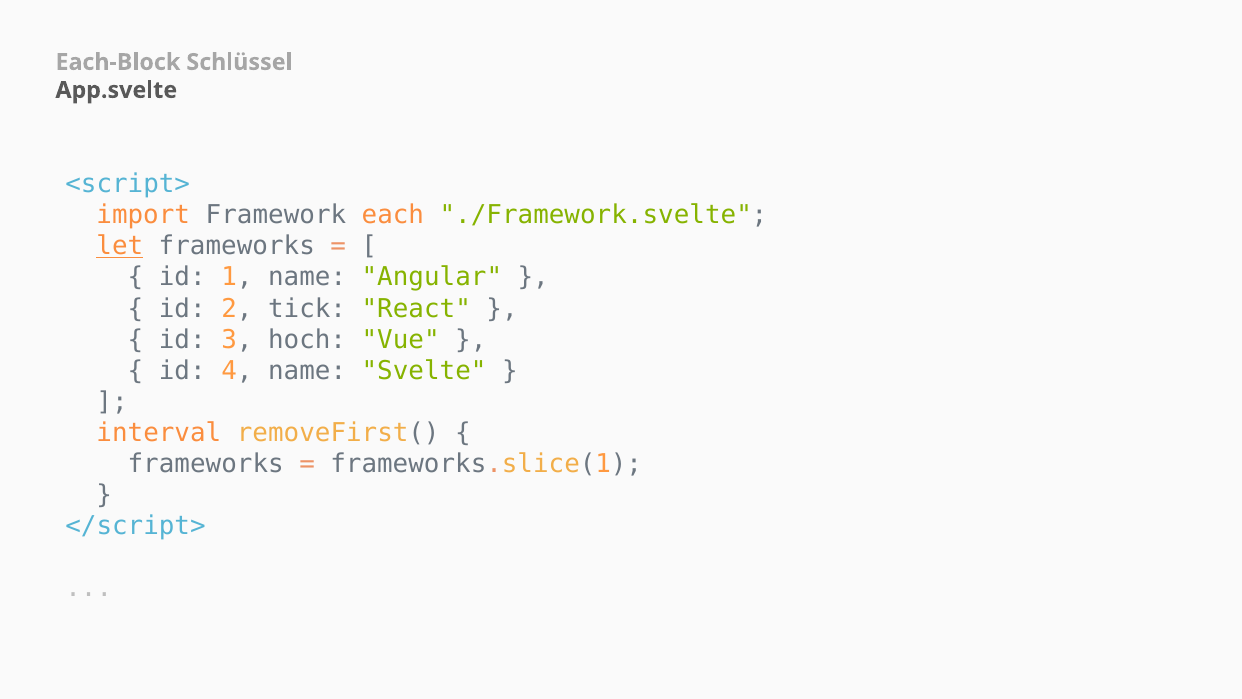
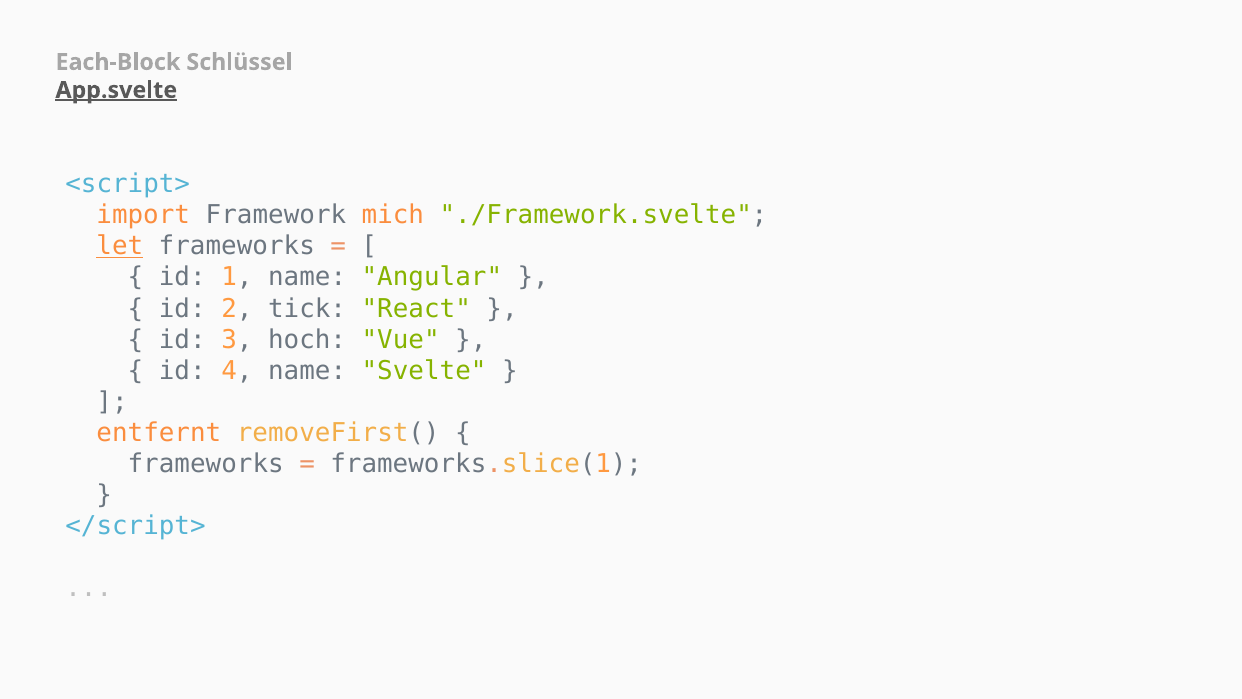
App.svelte underline: none -> present (116, 90)
each: each -> mich (393, 215)
interval: interval -> entfernt (159, 433)
